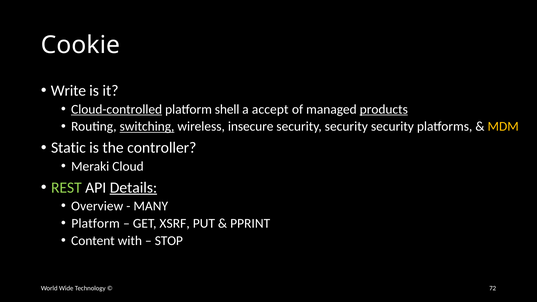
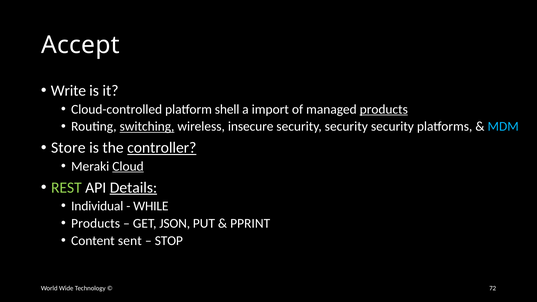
Cookie: Cookie -> Accept (80, 45)
Cloud-controlled underline: present -> none (117, 109)
accept: accept -> import (270, 109)
MDM colour: yellow -> light blue (503, 127)
Static: Static -> Store (68, 148)
controller underline: none -> present (162, 148)
Cloud underline: none -> present (128, 166)
Overview: Overview -> Individual (97, 206)
MANY: MANY -> WHILE (151, 206)
Platform: Platform -> Products (96, 223)
XSRF: XSRF -> JSON (175, 223)
with: with -> sent (130, 241)
